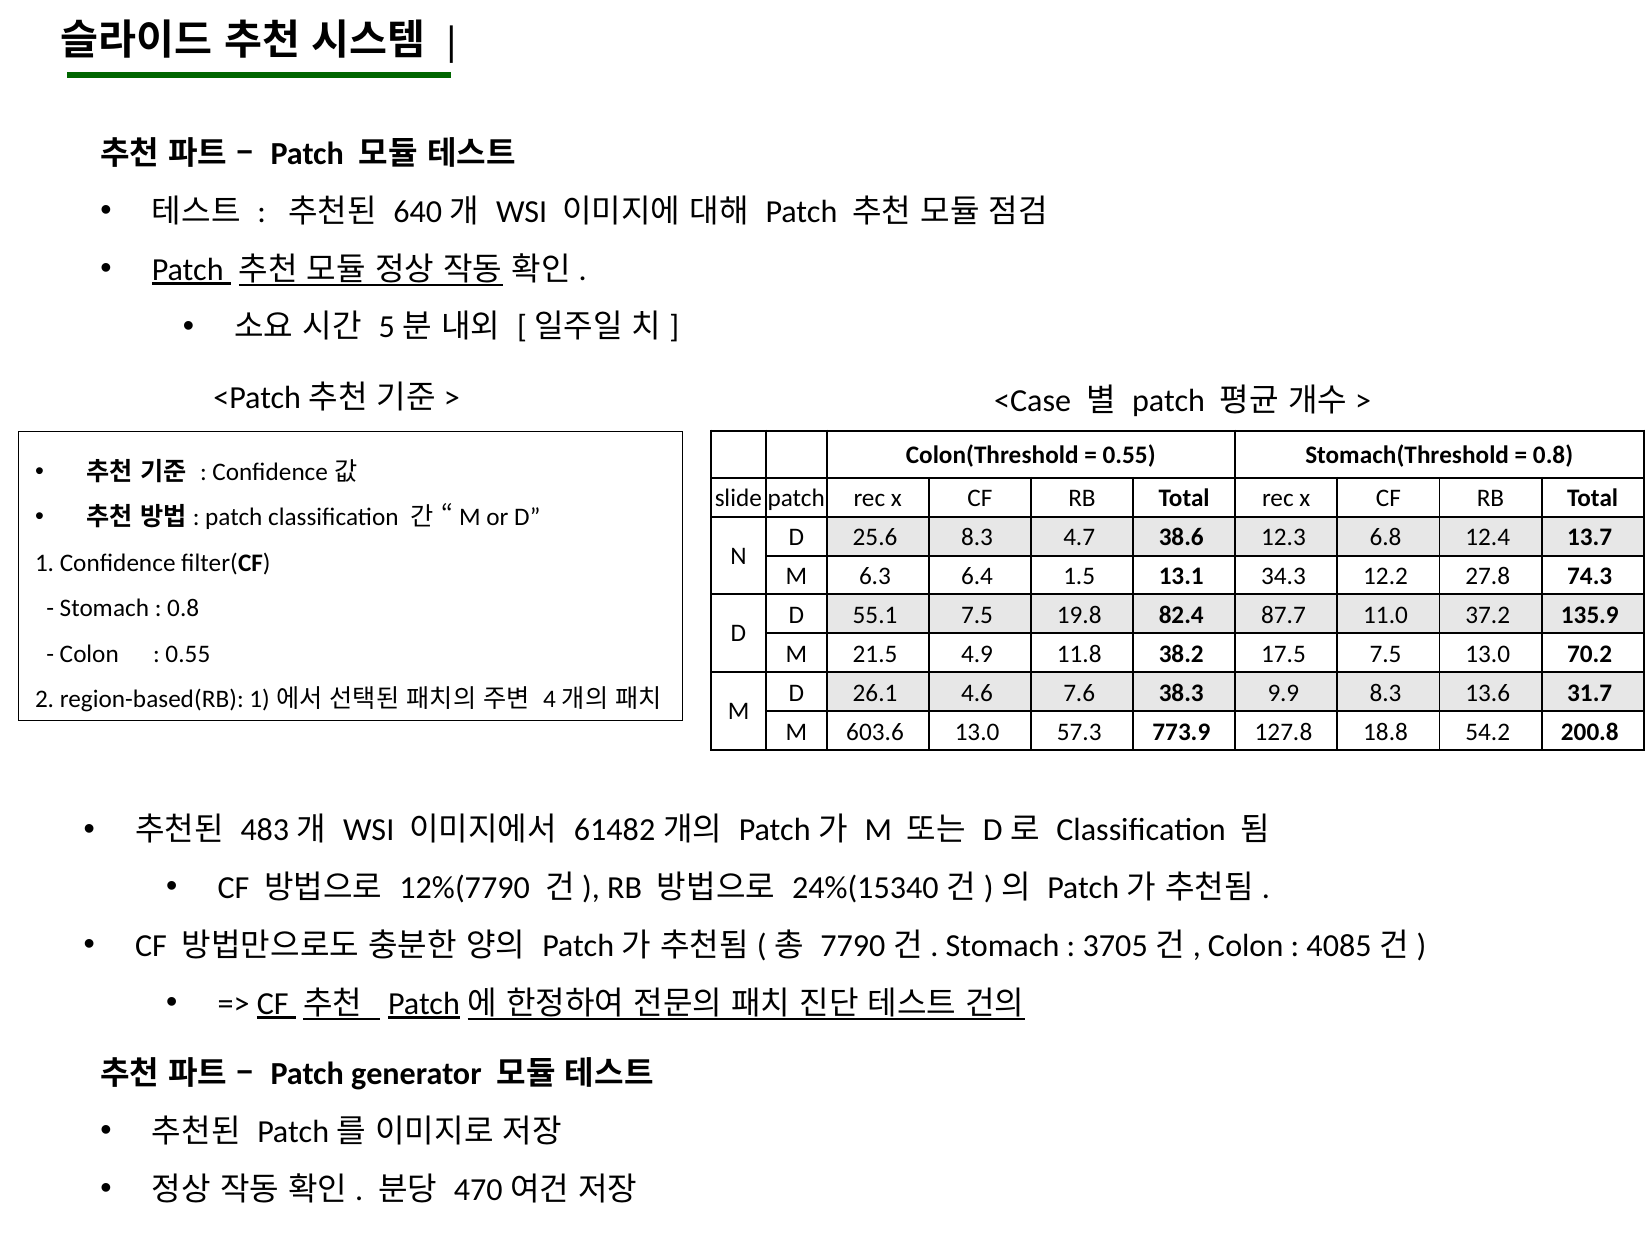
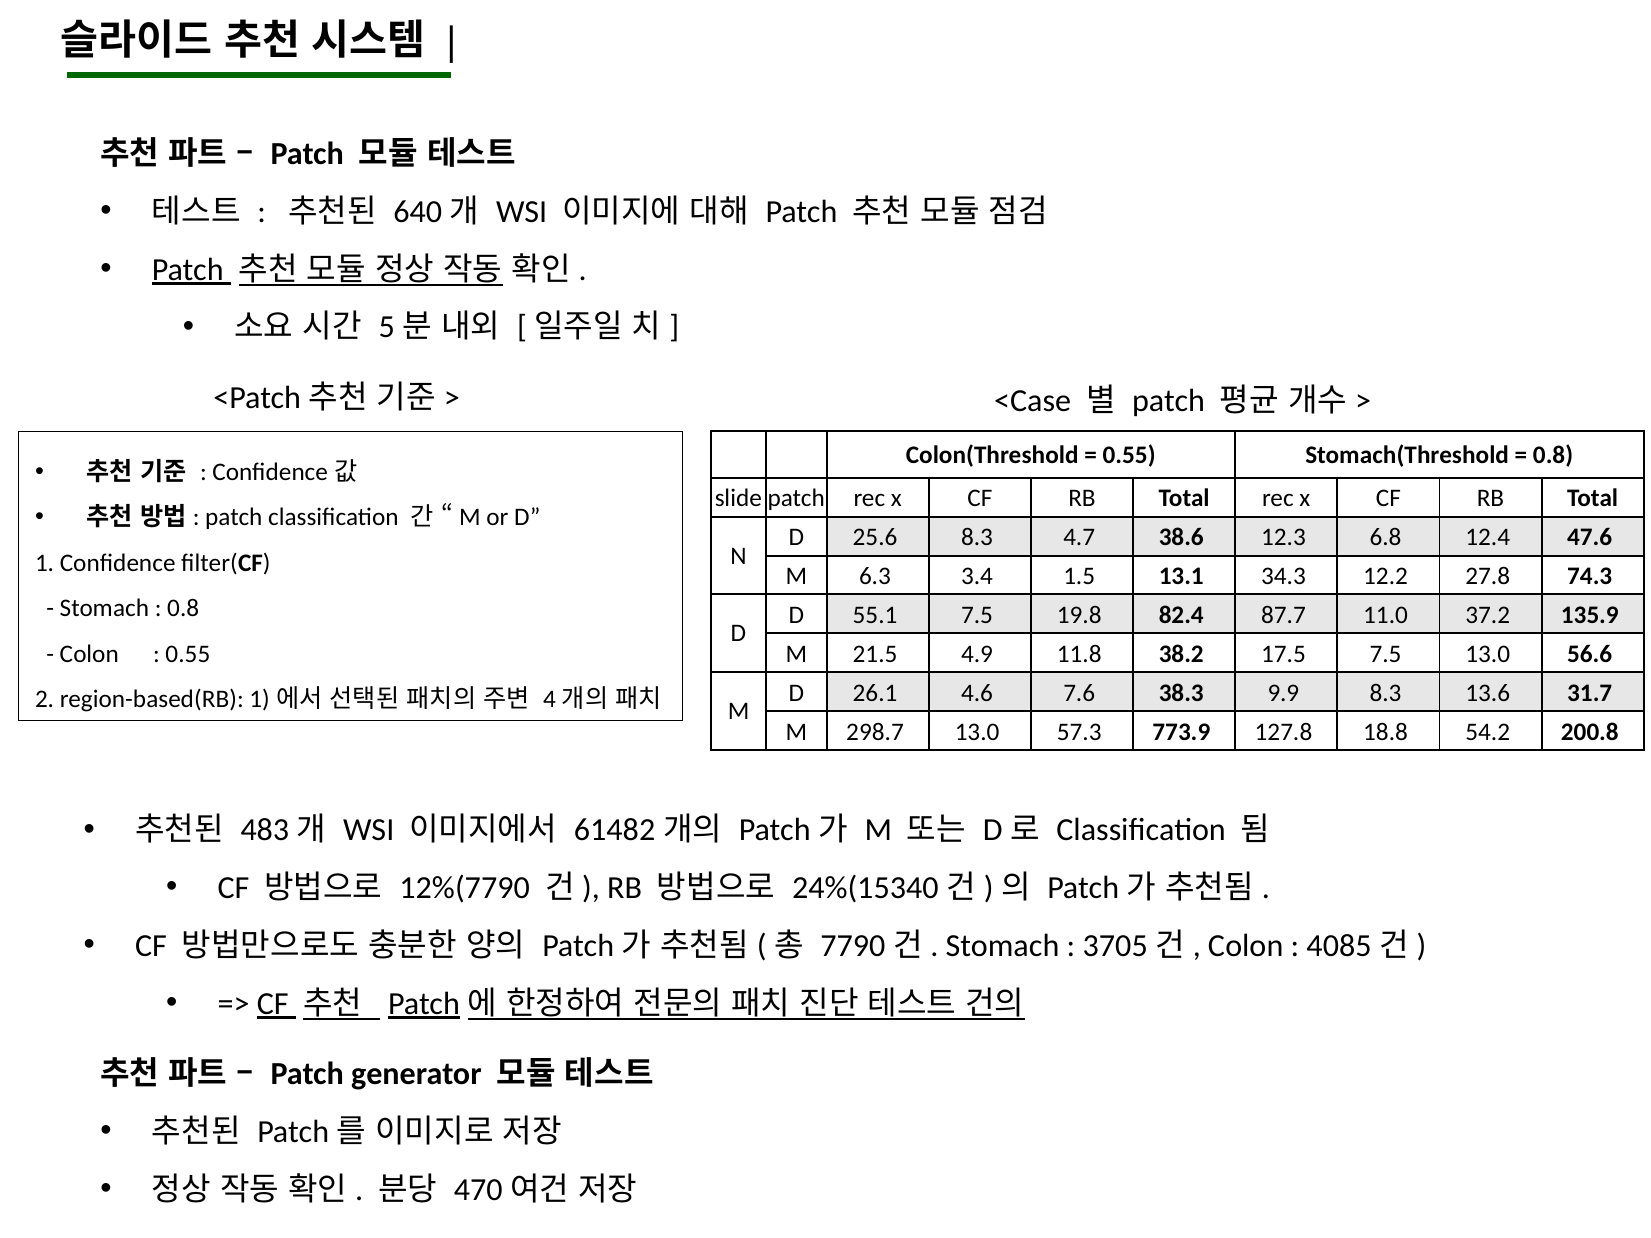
13.7: 13.7 -> 47.6 (1590, 537)
6.4: 6.4 -> 3.4 (977, 576)
70.2: 70.2 -> 56.6 (1590, 654)
603.6: 603.6 -> 298.7 (875, 732)
